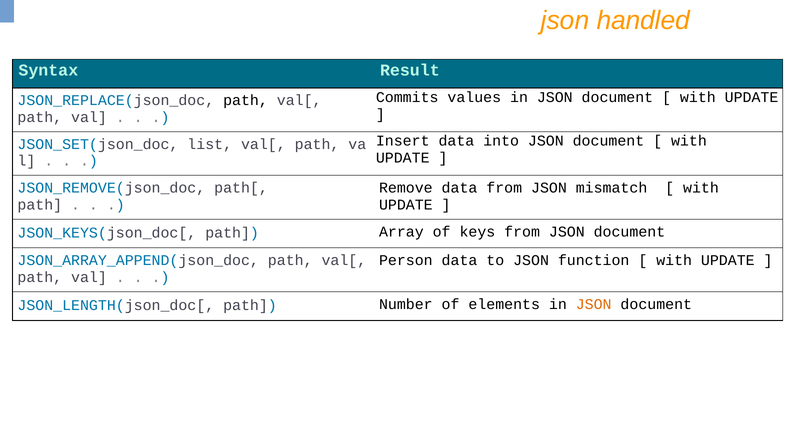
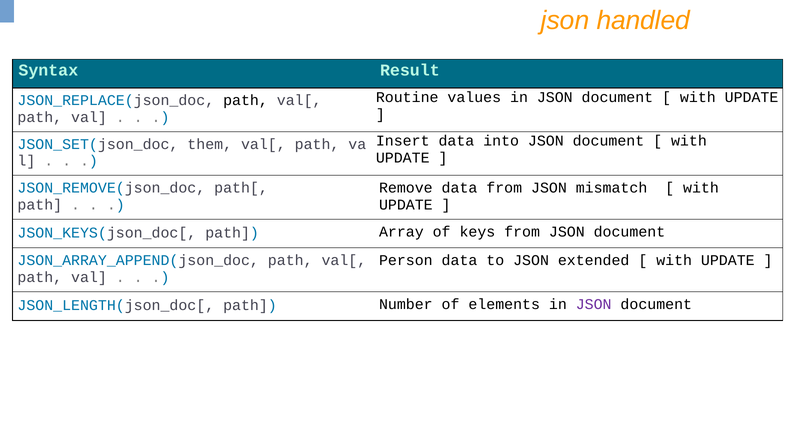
Commits: Commits -> Routine (407, 97)
list: list -> them (210, 144)
function: function -> extended (594, 261)
JSON colour: orange -> purple (594, 304)
